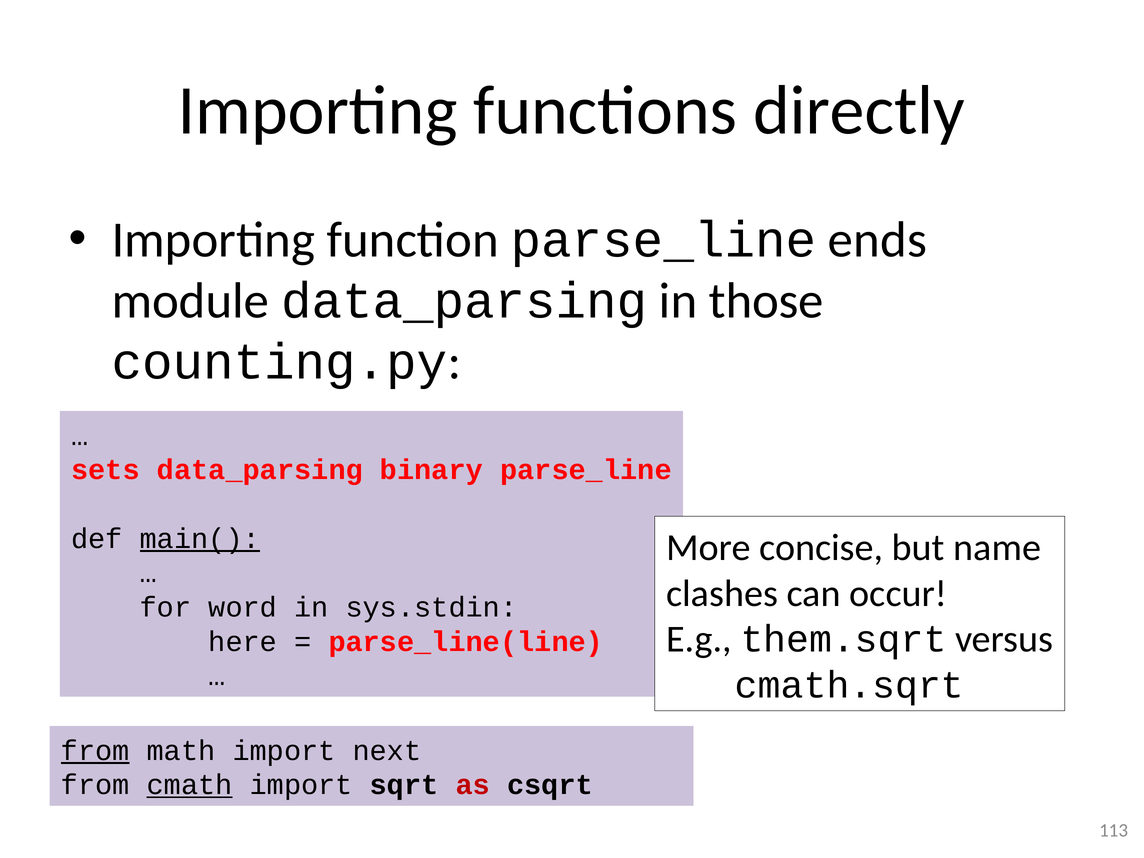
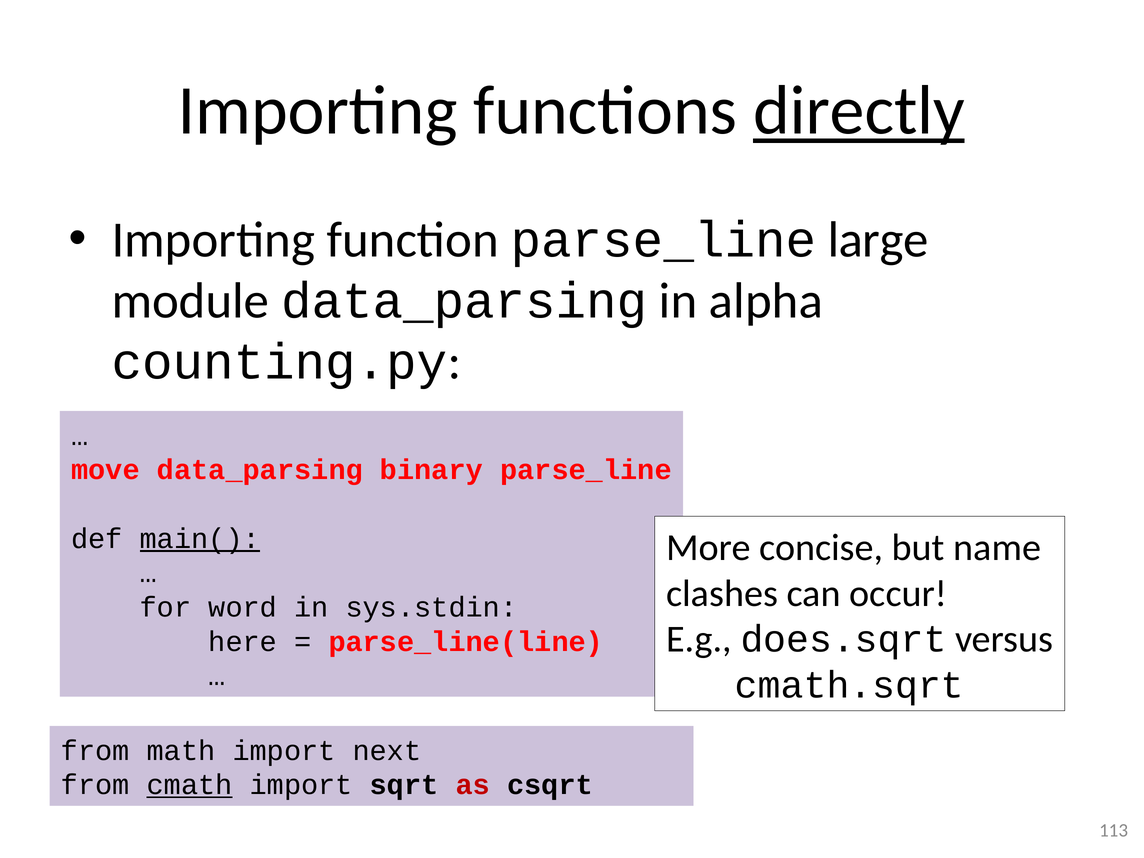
directly underline: none -> present (859, 111)
ends: ends -> large (878, 240)
those: those -> alpha (766, 301)
sets: sets -> move (105, 470)
them.sqrt: them.sqrt -> does.sqrt (844, 639)
from underline: present -> none (95, 751)
